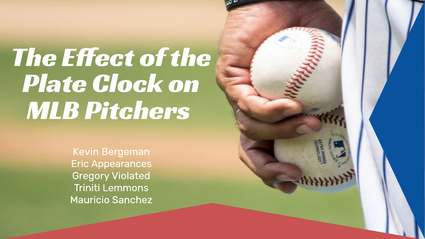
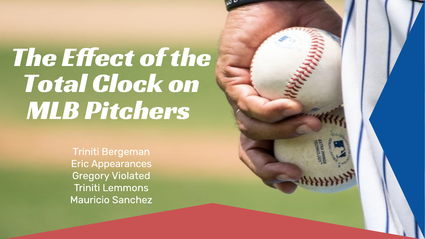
Plate: Plate -> Total (55, 83)
Kevin: Kevin -> Triniti (86, 152)
